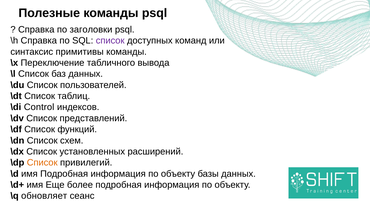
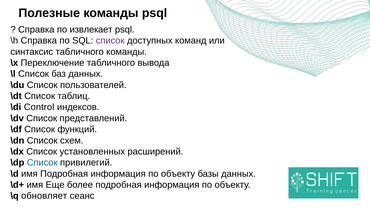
заголовки: заголовки -> извлекает (91, 30)
синтаксис примитивы: примитивы -> табличного (80, 52)
Список colour: orange -> blue (42, 163)
